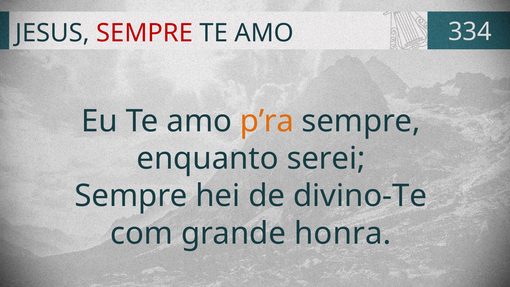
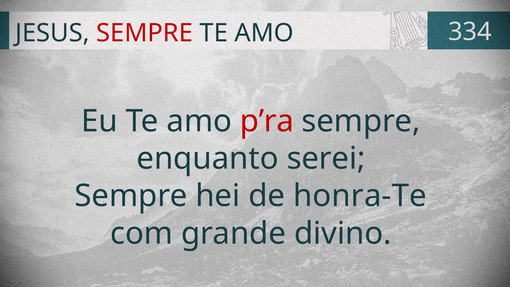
p’ra colour: orange -> red (267, 121)
divino-Te: divino-Te -> honra-Te (360, 196)
honra: honra -> divino (343, 233)
